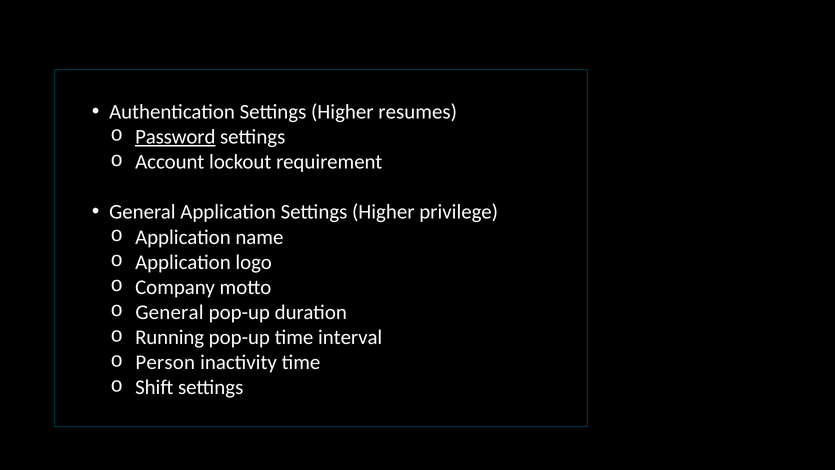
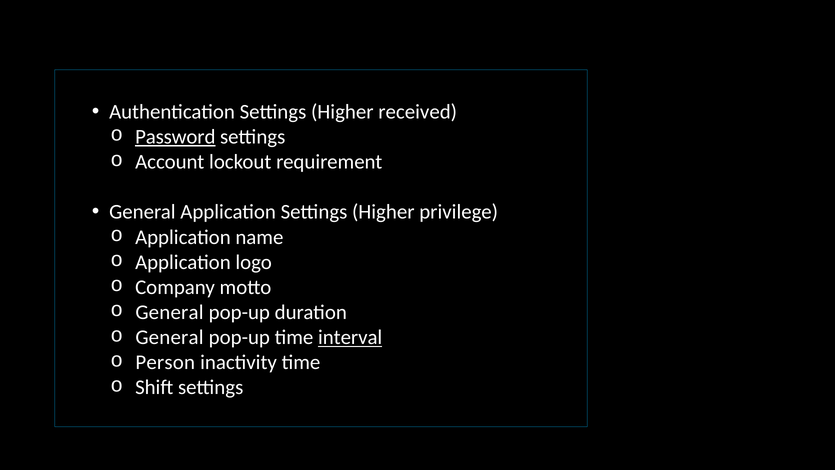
resumes: resumes -> received (418, 112)
Running: Running -> General (169, 337)
interval underline: none -> present (350, 337)
